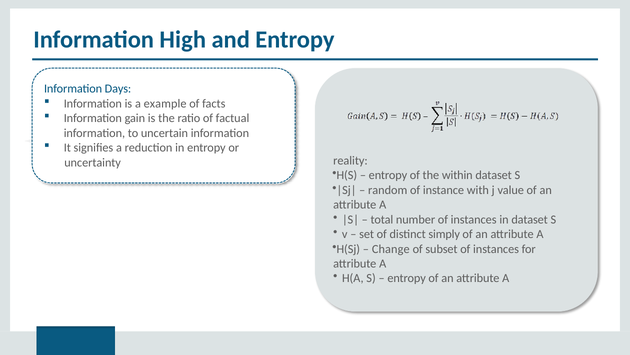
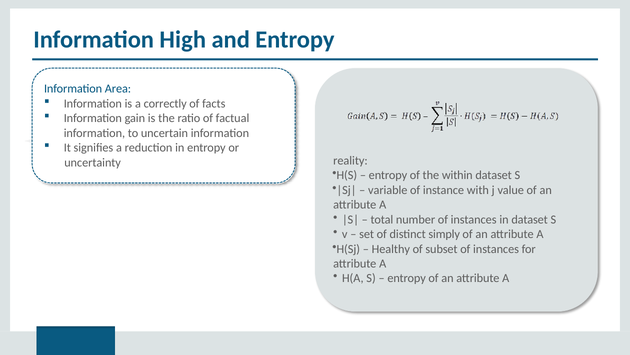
Days: Days -> Area (118, 89)
example: example -> correctly (165, 103)
random: random -> variable (388, 190)
Change: Change -> Healthy (391, 249)
